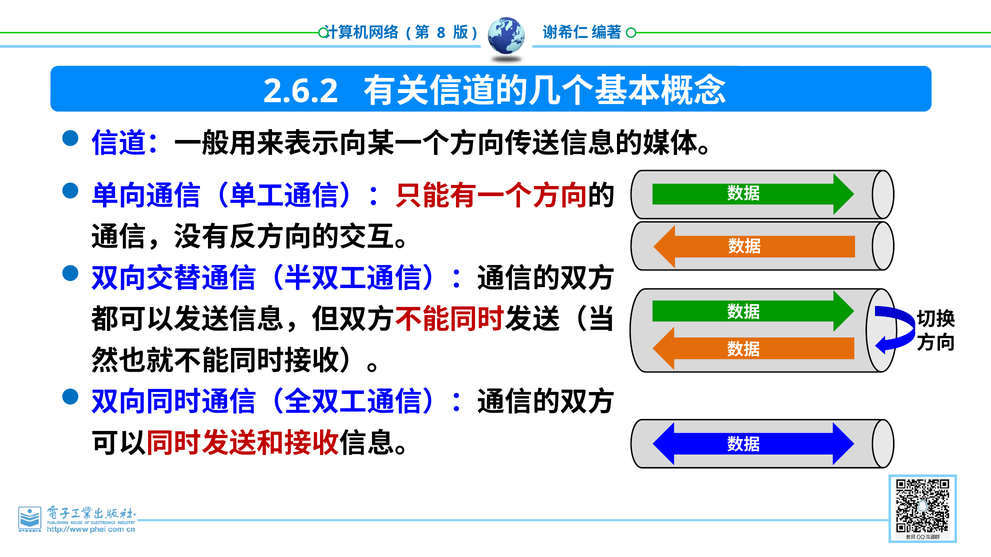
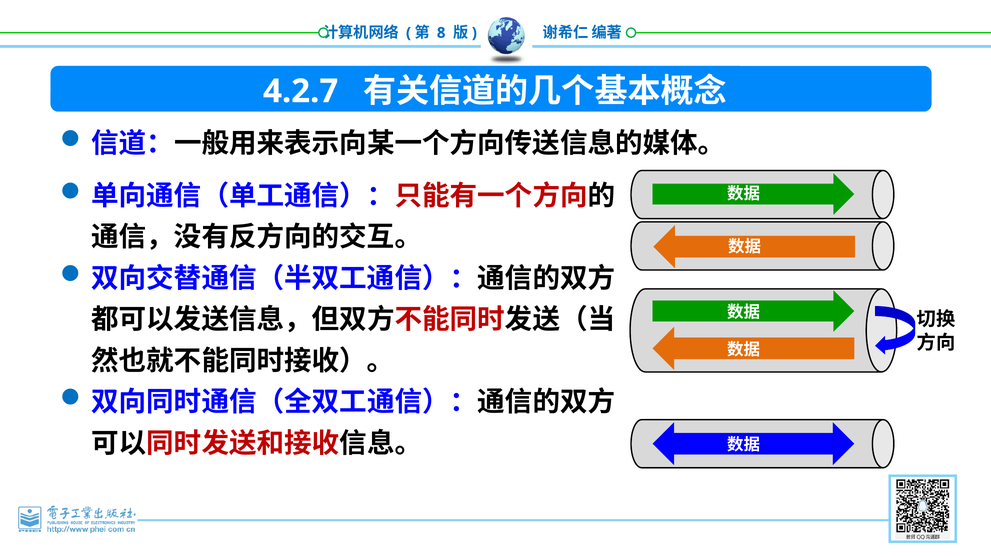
2.6.2: 2.6.2 -> 4.2.7 (301, 91)
